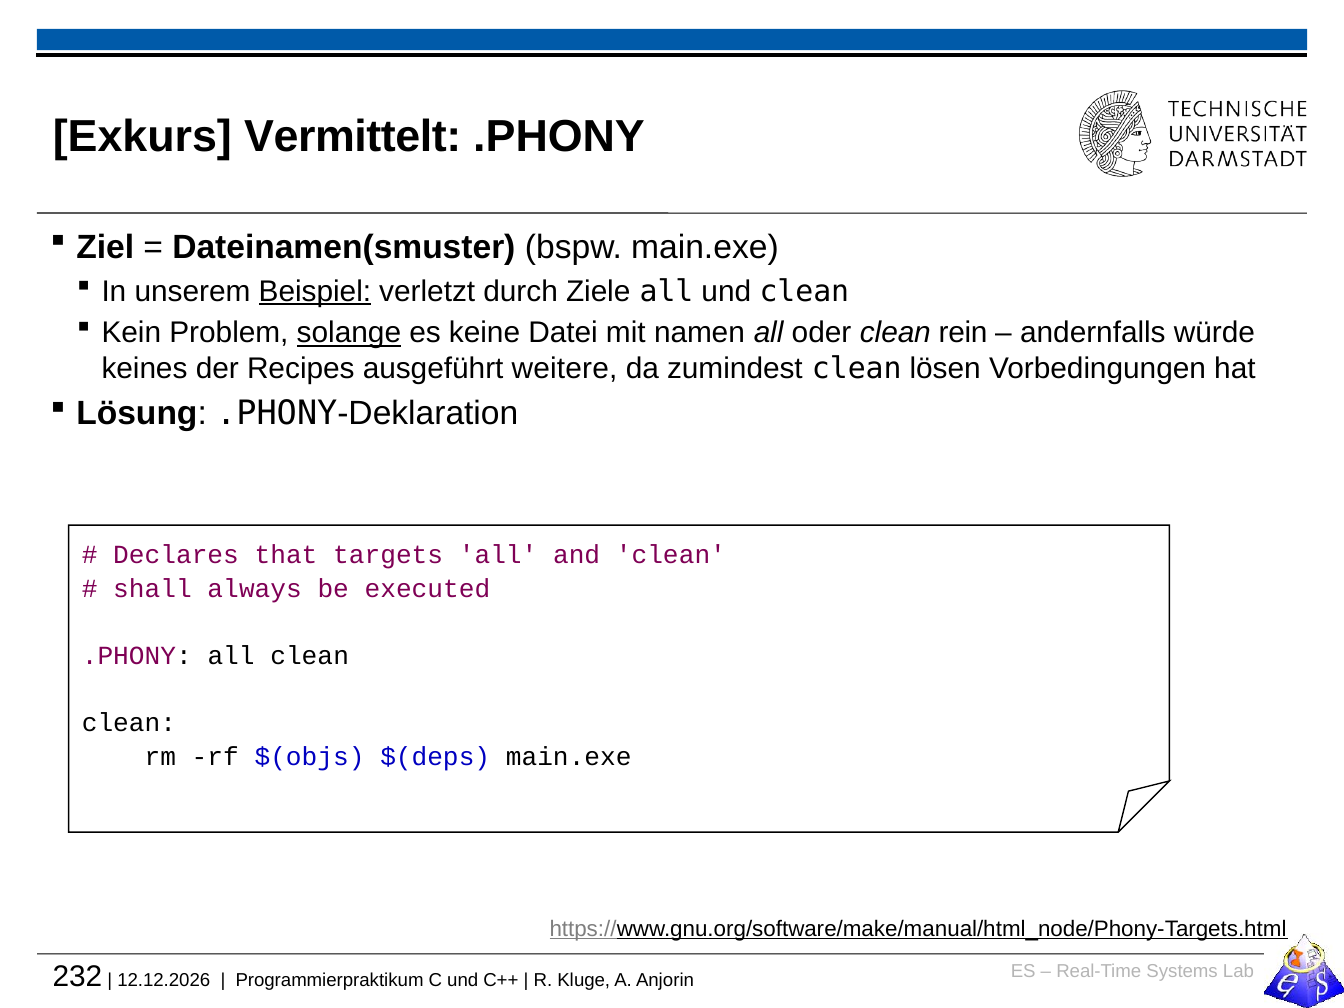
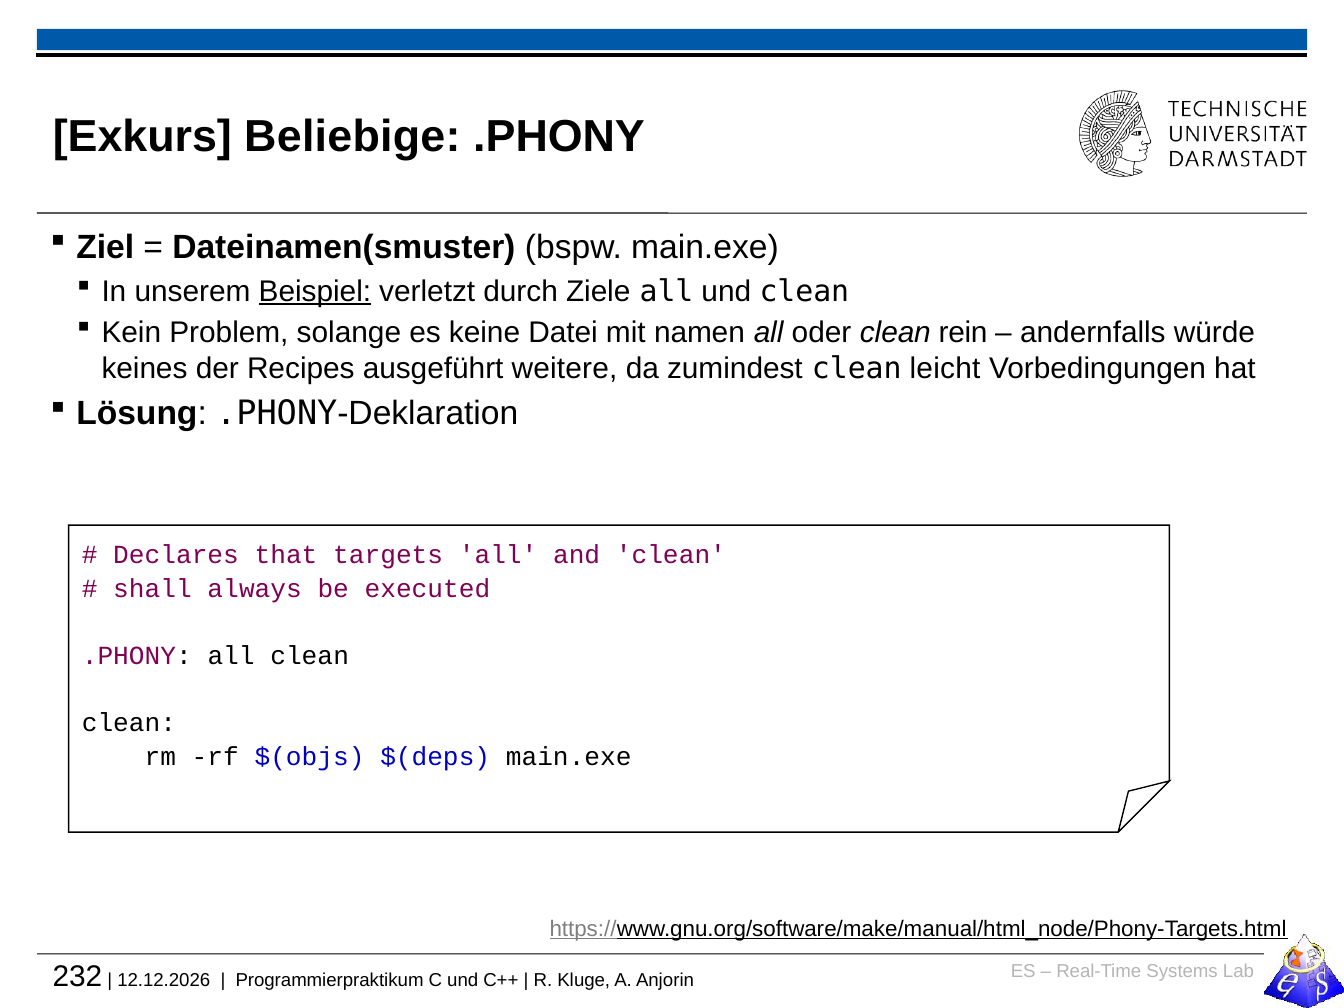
Vermittelt: Vermittelt -> Beliebige (352, 137)
solange underline: present -> none (349, 333)
lösen: lösen -> leicht (945, 369)
